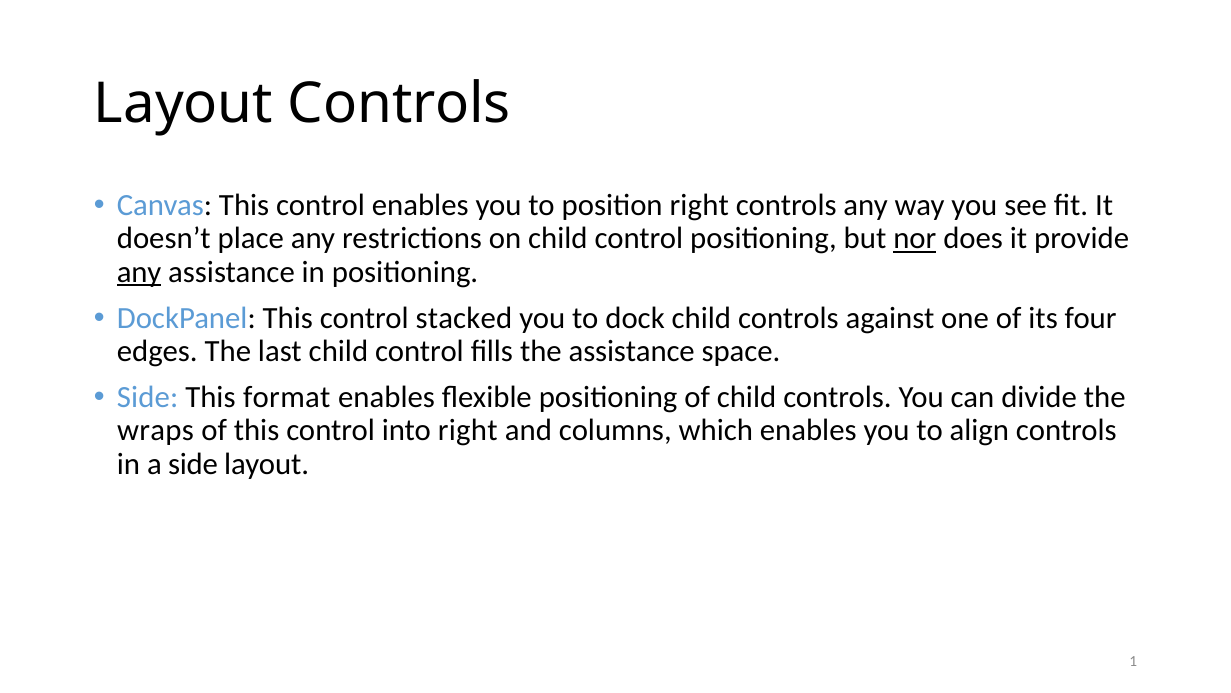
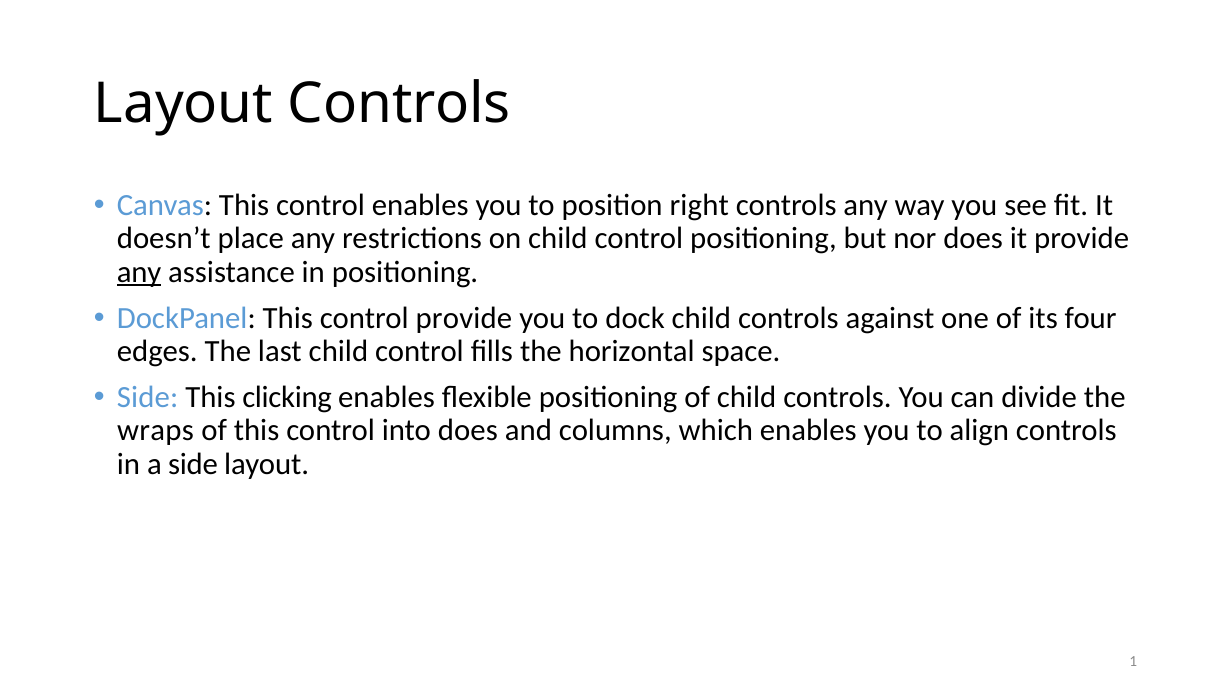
nor underline: present -> none (915, 239)
control stacked: stacked -> provide (464, 318)
the assistance: assistance -> horizontal (632, 351)
format: format -> clicking (287, 397)
into right: right -> does (468, 430)
